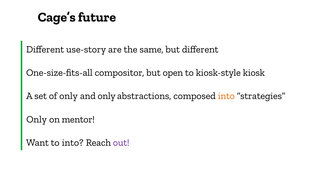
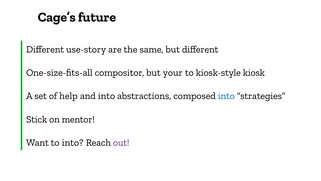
open: open -> your (173, 72)
of only: only -> help (69, 96)
and only: only -> into (106, 96)
into colour: orange -> blue (226, 96)
Only: Only -> Stick (37, 119)
